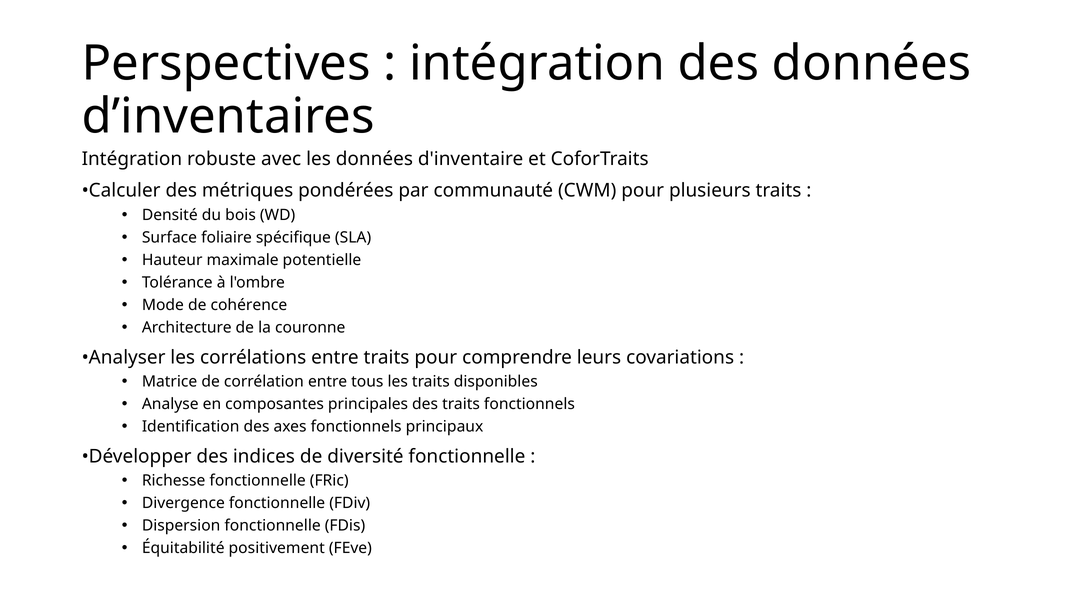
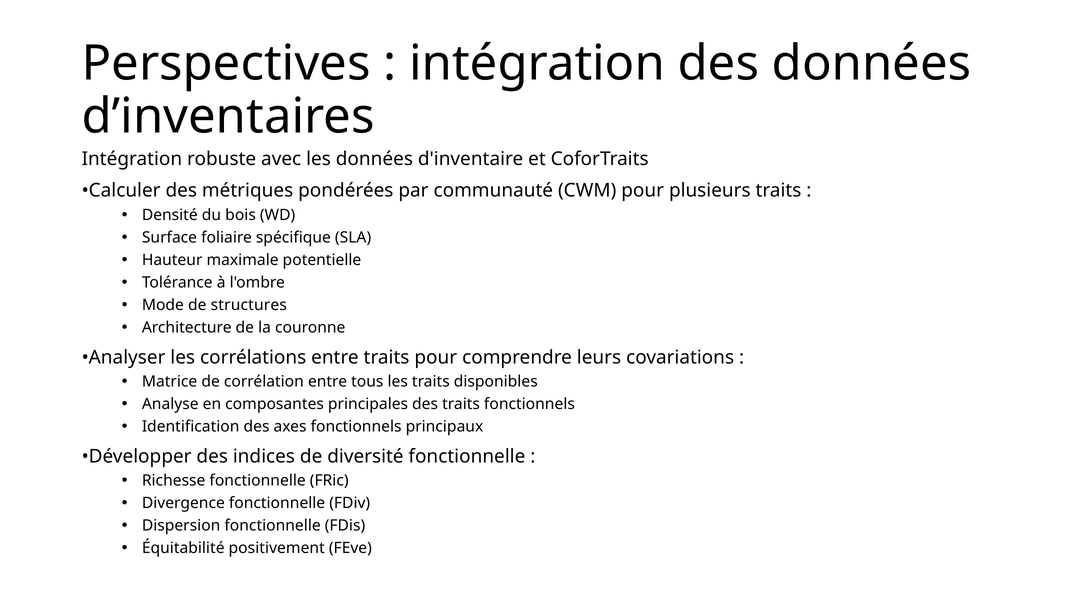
cohérence: cohérence -> structures (249, 305)
